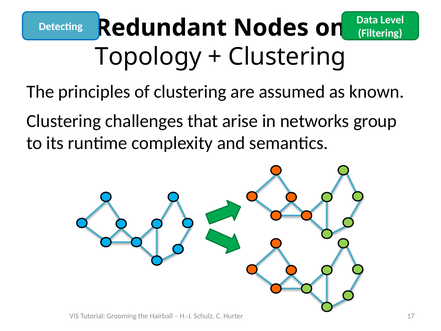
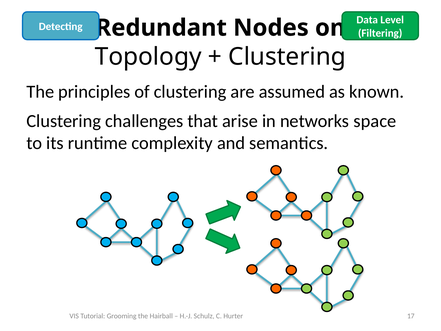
group: group -> space (375, 121)
